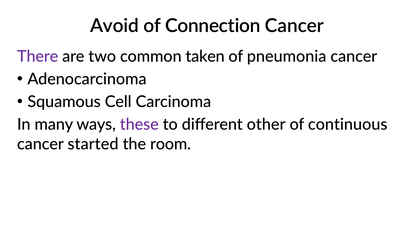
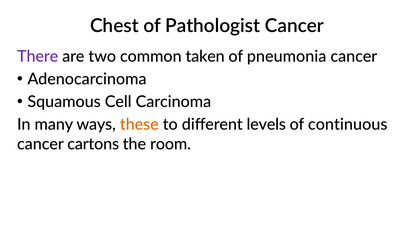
Avoid: Avoid -> Chest (114, 26)
Connection: Connection -> Pathologist (213, 26)
these colour: purple -> orange (139, 124)
other: other -> levels (266, 124)
started: started -> cartons (93, 144)
